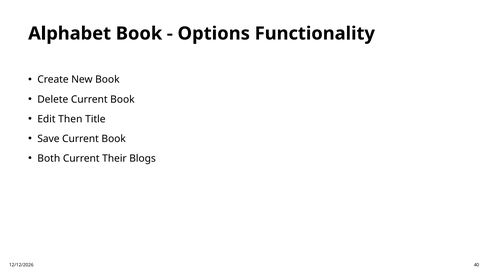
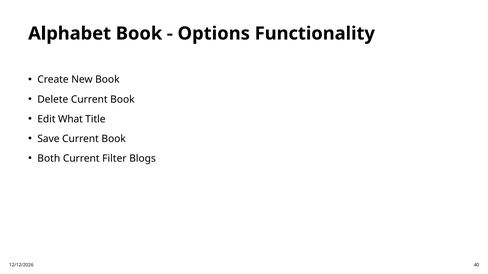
Then: Then -> What (70, 119)
Their: Their -> Filter (114, 159)
